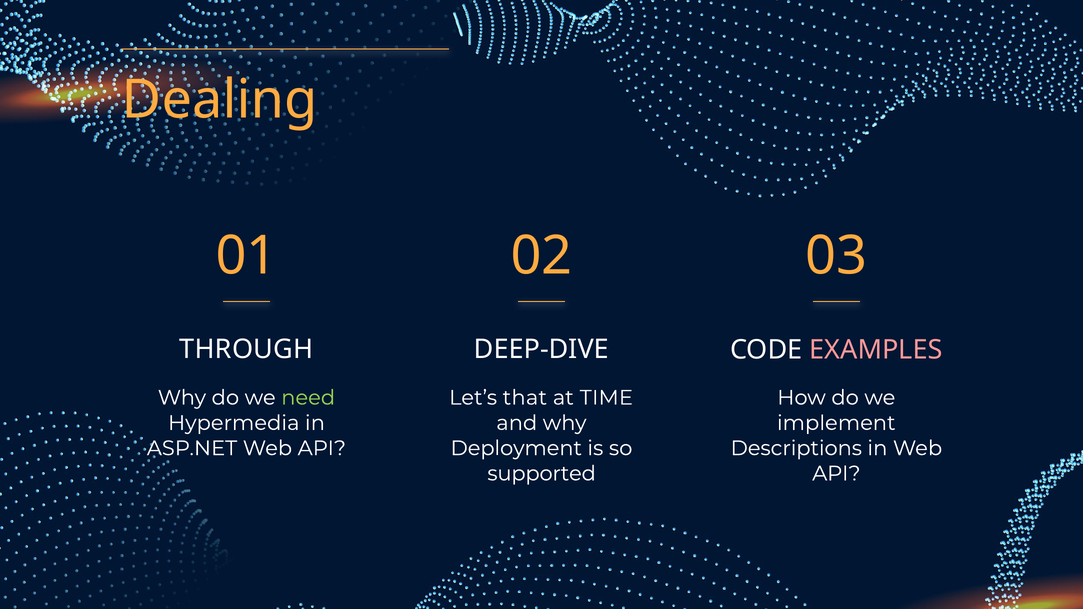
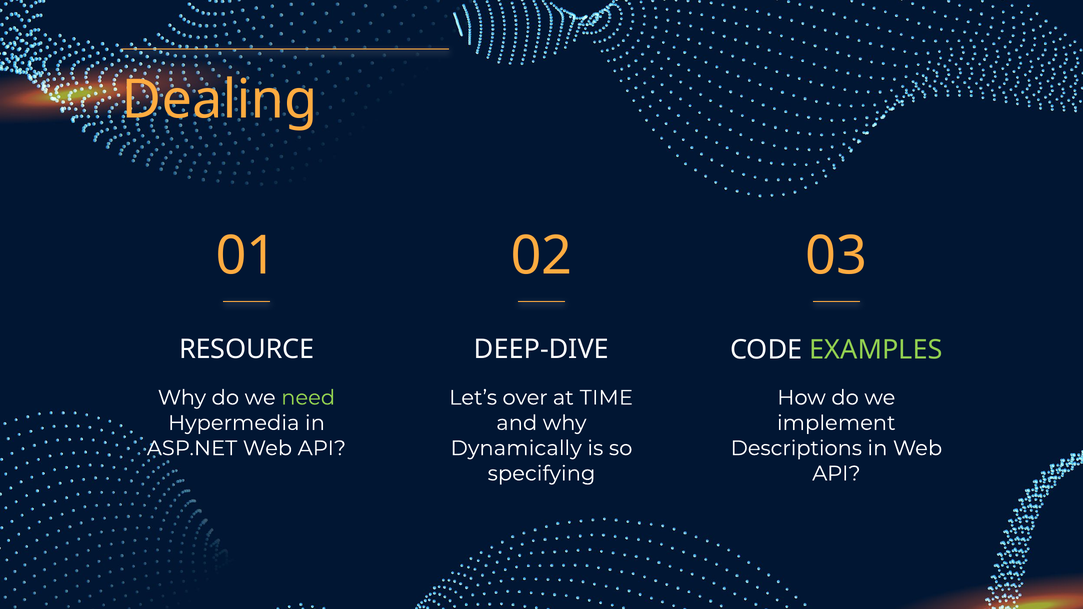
THROUGH: THROUGH -> RESOURCE (247, 349)
EXAMPLES colour: pink -> light green (876, 350)
that: that -> over (525, 398)
Deployment: Deployment -> Dynamically (516, 448)
supported: supported -> specifying (541, 474)
